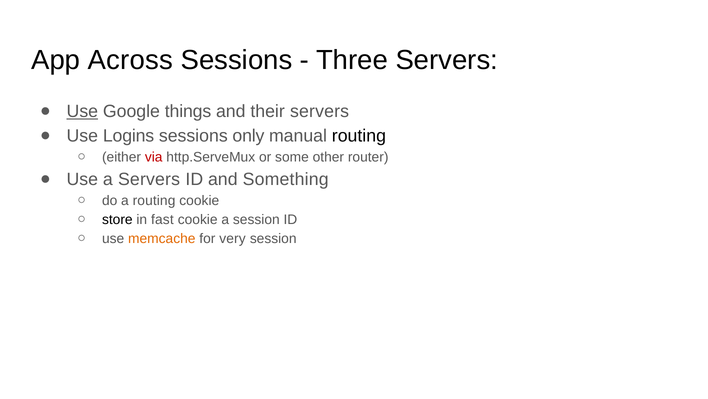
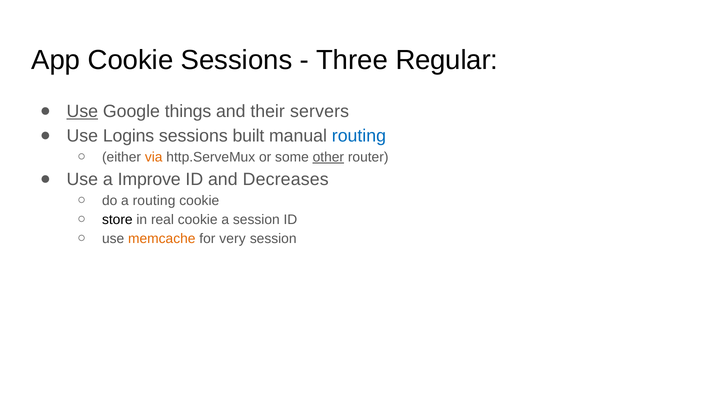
App Across: Across -> Cookie (131, 60)
Three Servers: Servers -> Regular (447, 60)
only: only -> built (248, 136)
routing colour: black -> blue (359, 136)
via colour: red -> orange (154, 157)
other underline: none -> present (328, 157)
a Servers: Servers -> Improve (149, 179)
Something: Something -> Decreases (286, 179)
fast: fast -> real (162, 219)
